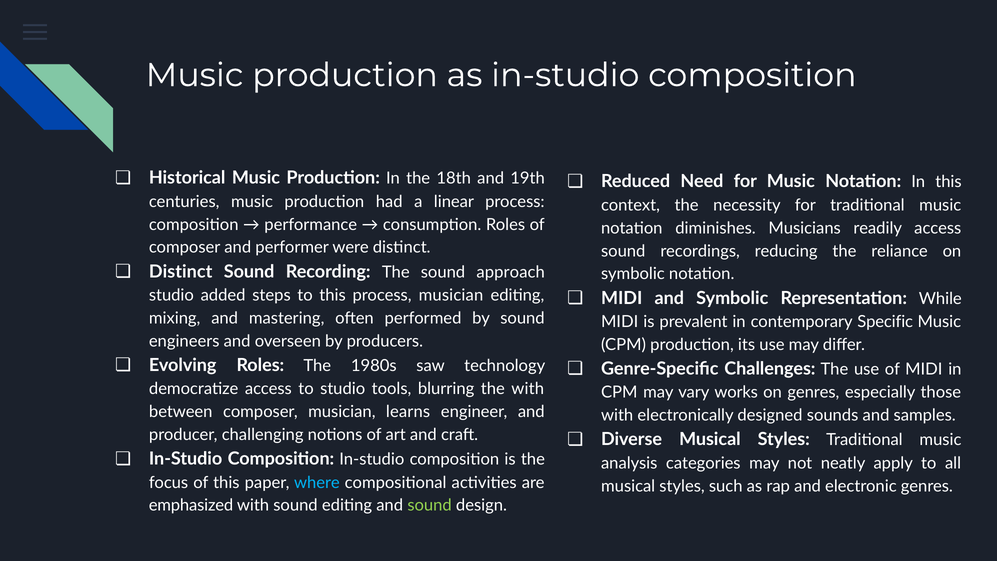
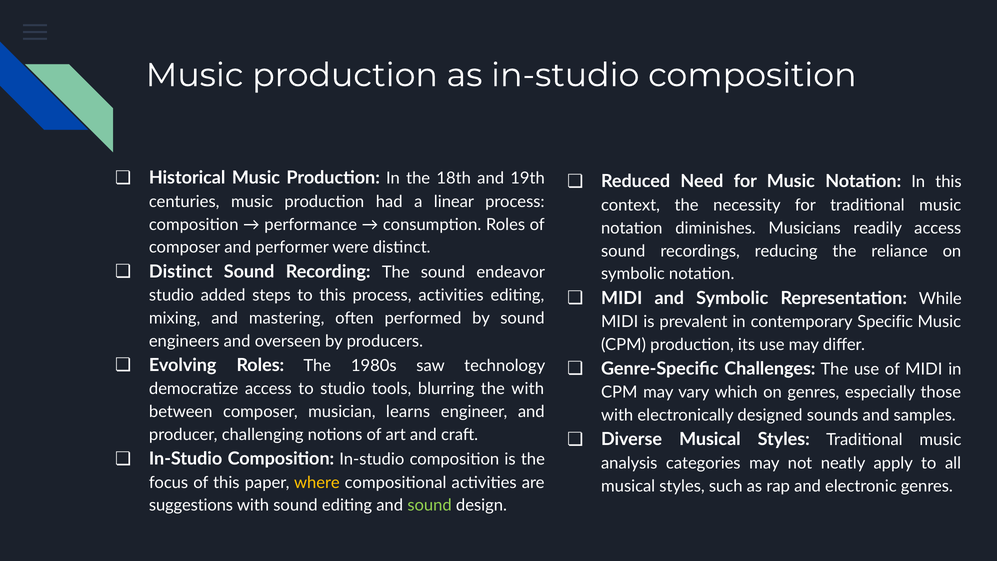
approach: approach -> endeavor (511, 272)
process musician: musician -> activities (451, 295)
works: works -> which (736, 392)
where colour: light blue -> yellow (317, 482)
emphasized: emphasized -> suggestions (191, 505)
